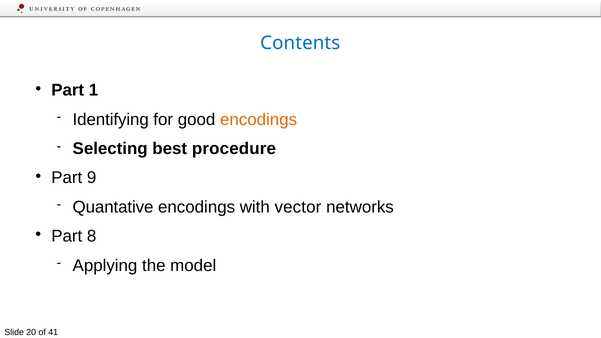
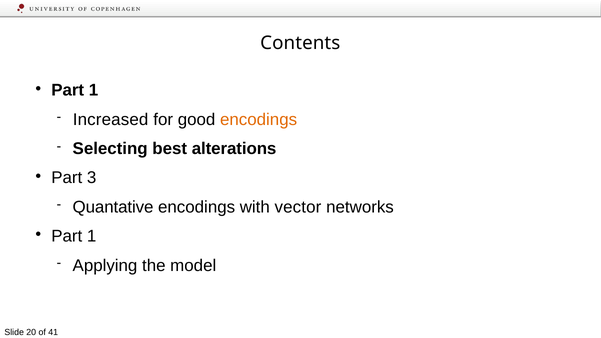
Contents colour: blue -> black (300, 43)
Identifying: Identifying -> Increased (111, 120)
procedure: procedure -> alterations (234, 149)
9: 9 -> 3 (92, 178)
8: 8 -> 1 (92, 236)
